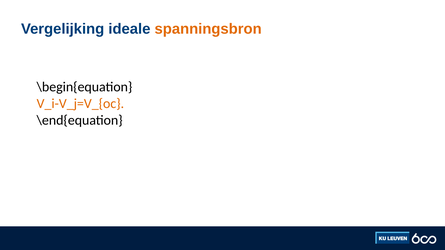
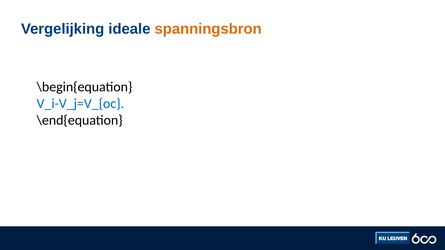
V_i-V_j=V_{oc colour: orange -> blue (80, 104)
